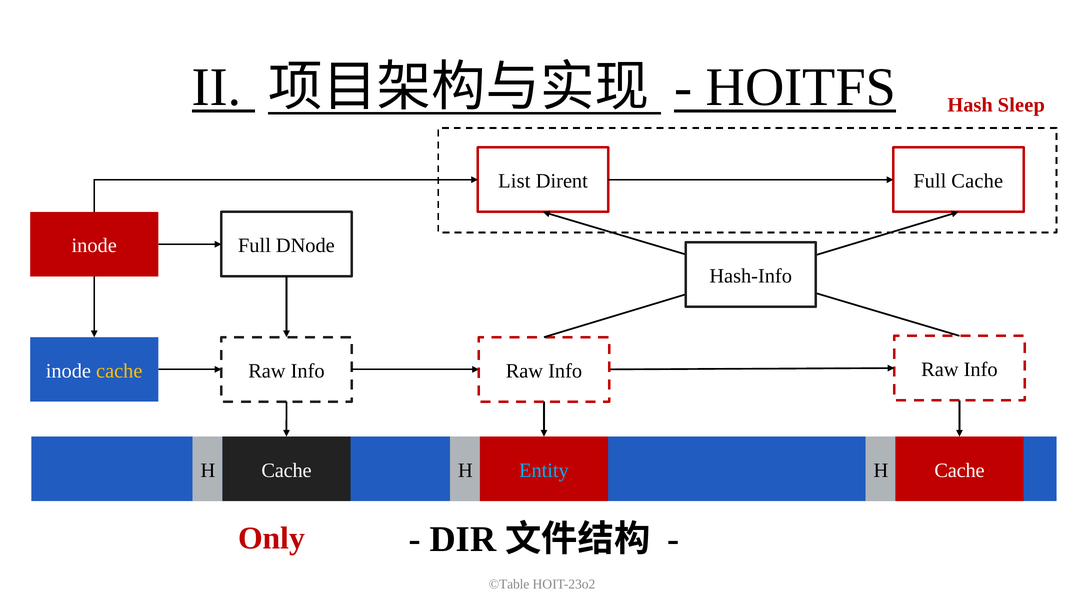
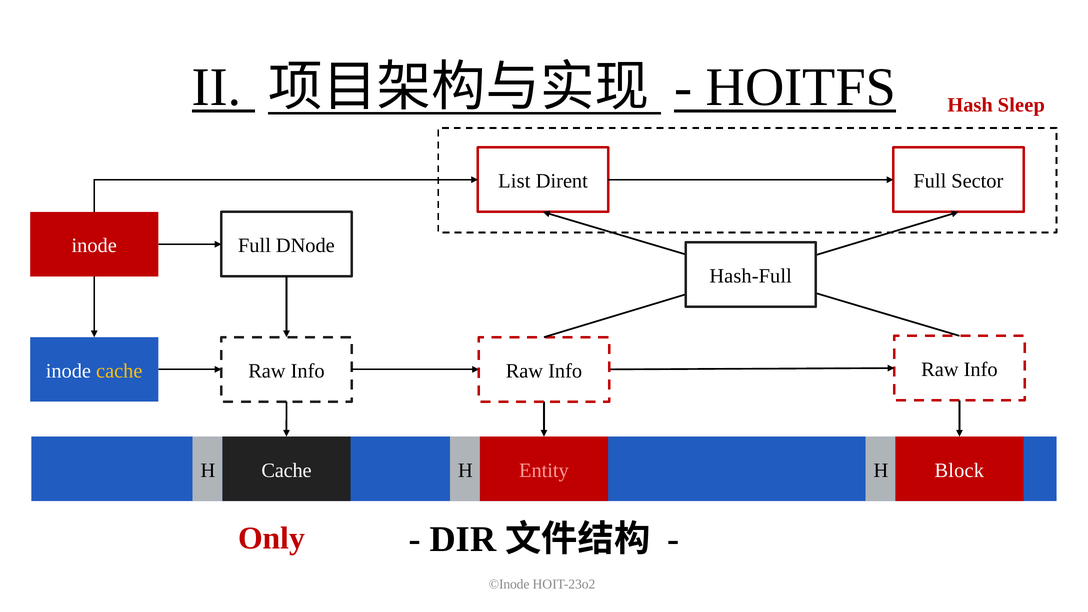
Full Cache: Cache -> Sector (977, 181)
Hash-Info: Hash-Info -> Hash-Full (751, 276)
Entity colour: light blue -> pink (544, 470)
H Cache: Cache -> Block (959, 470)
©Table: ©Table -> ©Inode (509, 584)
